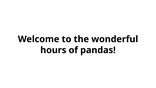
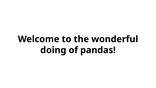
hours: hours -> doing (53, 50)
